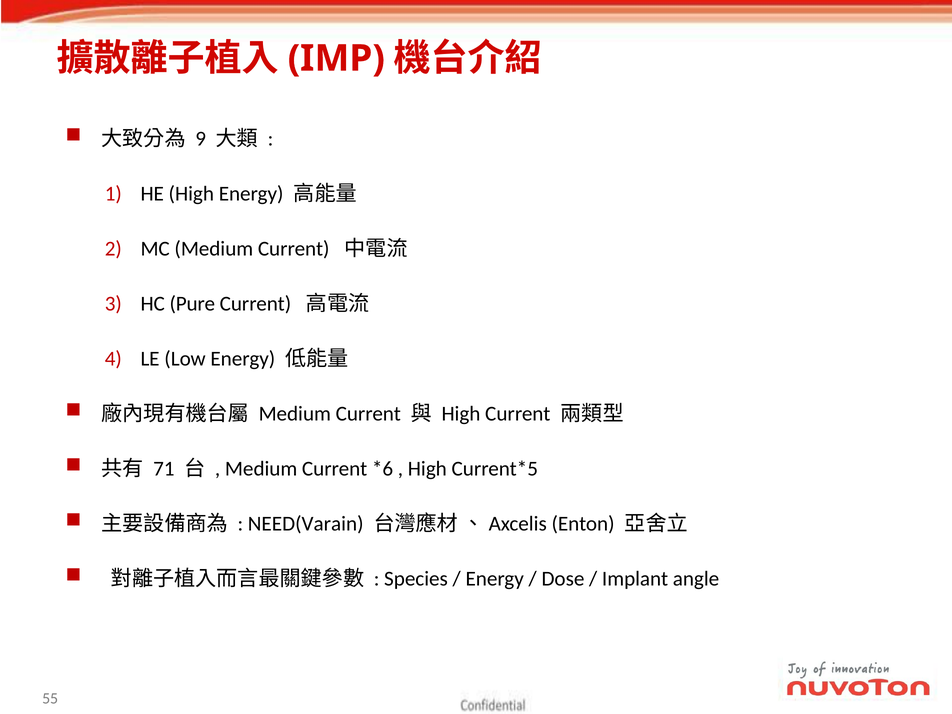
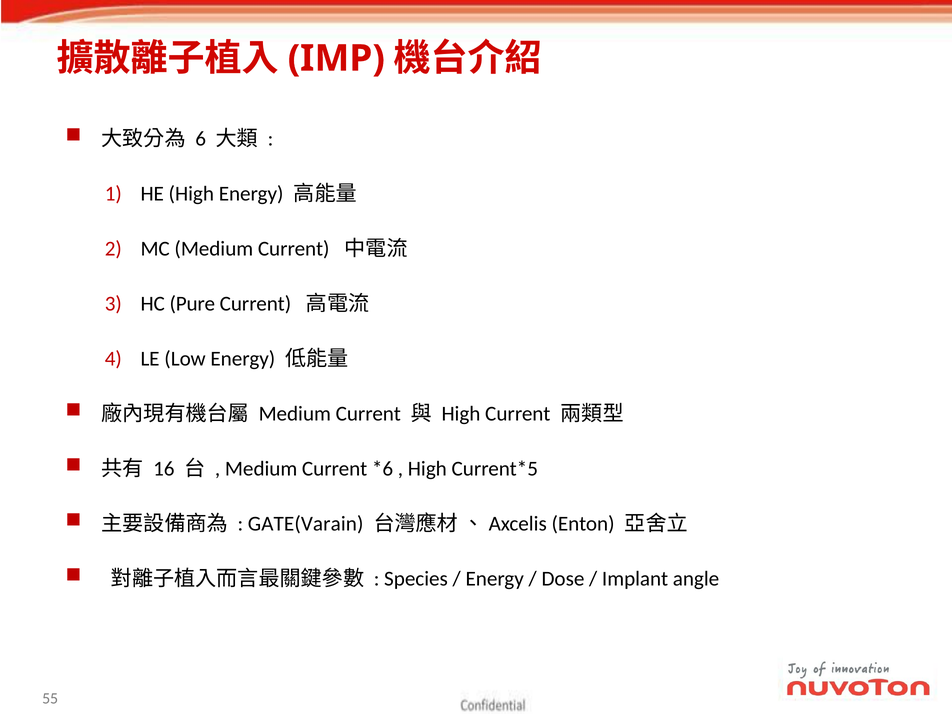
9: 9 -> 6 (201, 139)
71: 71 -> 16 (164, 469)
NEED(Varain: NEED(Varain -> GATE(Varain (306, 524)
